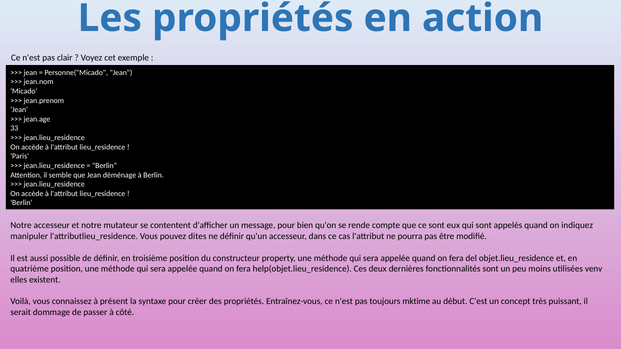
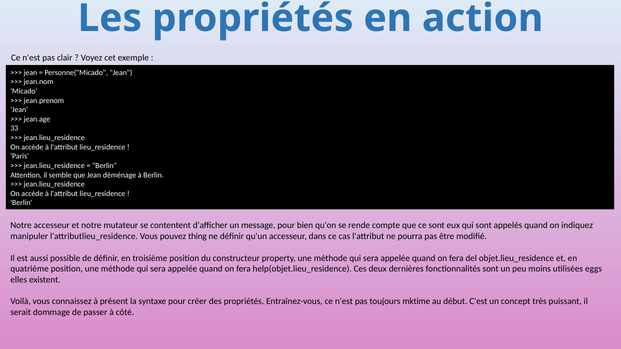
dites: dites -> thing (197, 237)
venv: venv -> eggs (594, 269)
